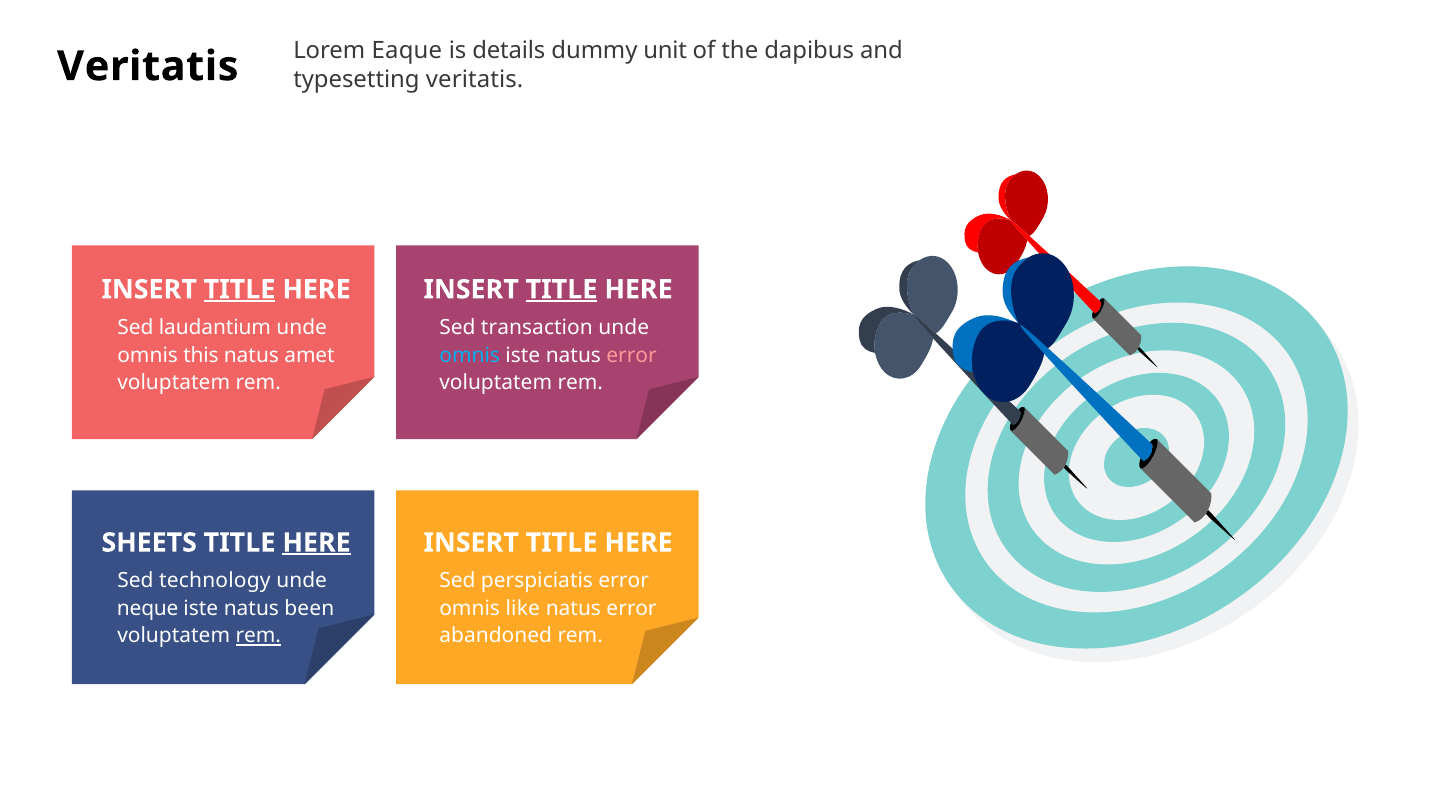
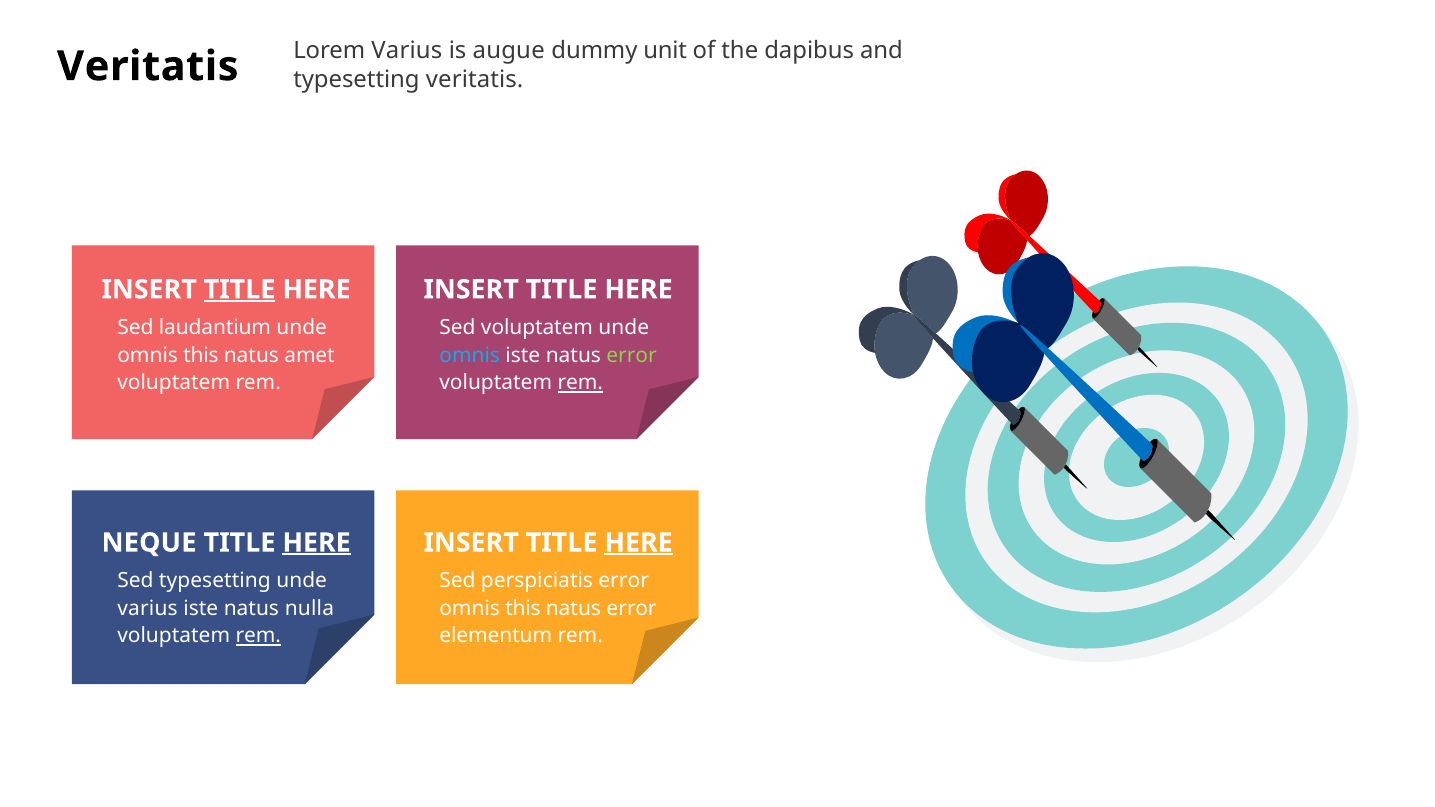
Lorem Eaque: Eaque -> Varius (407, 51)
details: details -> augue (509, 51)
TITLE underline: present -> none (562, 290)
Sed transaction: transaction -> voluptatem (537, 328)
error colour: pink -> light green (632, 355)
rem underline: none -> present (580, 383)
SHEETS: SHEETS -> NEQUE (149, 543)
HERE underline: none -> present (639, 543)
Sed technology: technology -> typesetting (215, 581)
neque: neque -> varius (148, 609)
been: been -> nulla (309, 609)
like: like -> this (523, 609)
abandoned: abandoned -> elementum (496, 636)
